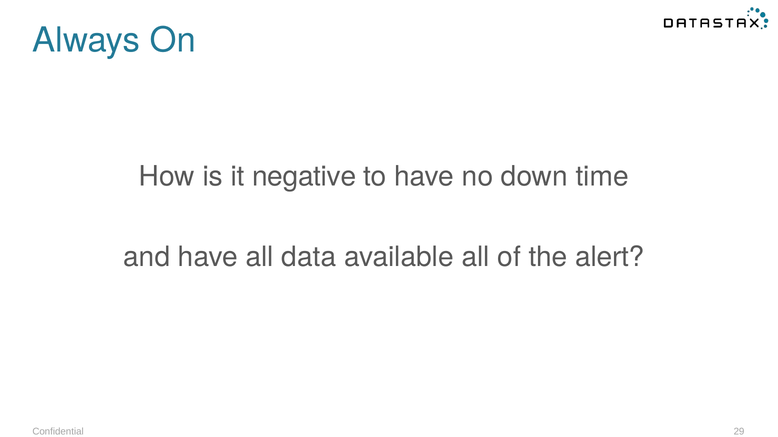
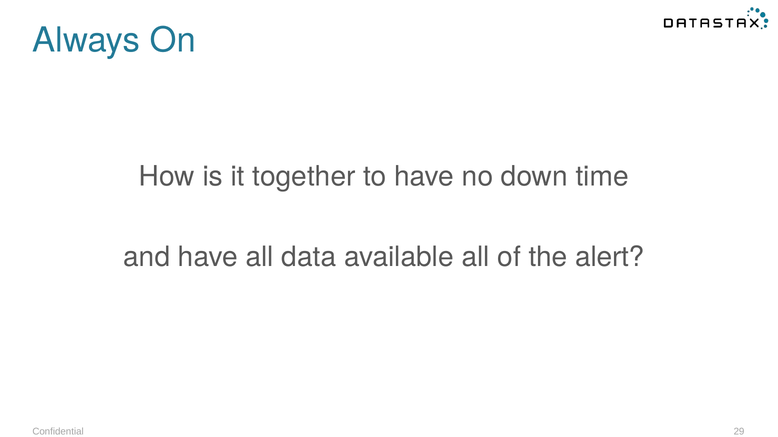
negative: negative -> together (304, 177)
